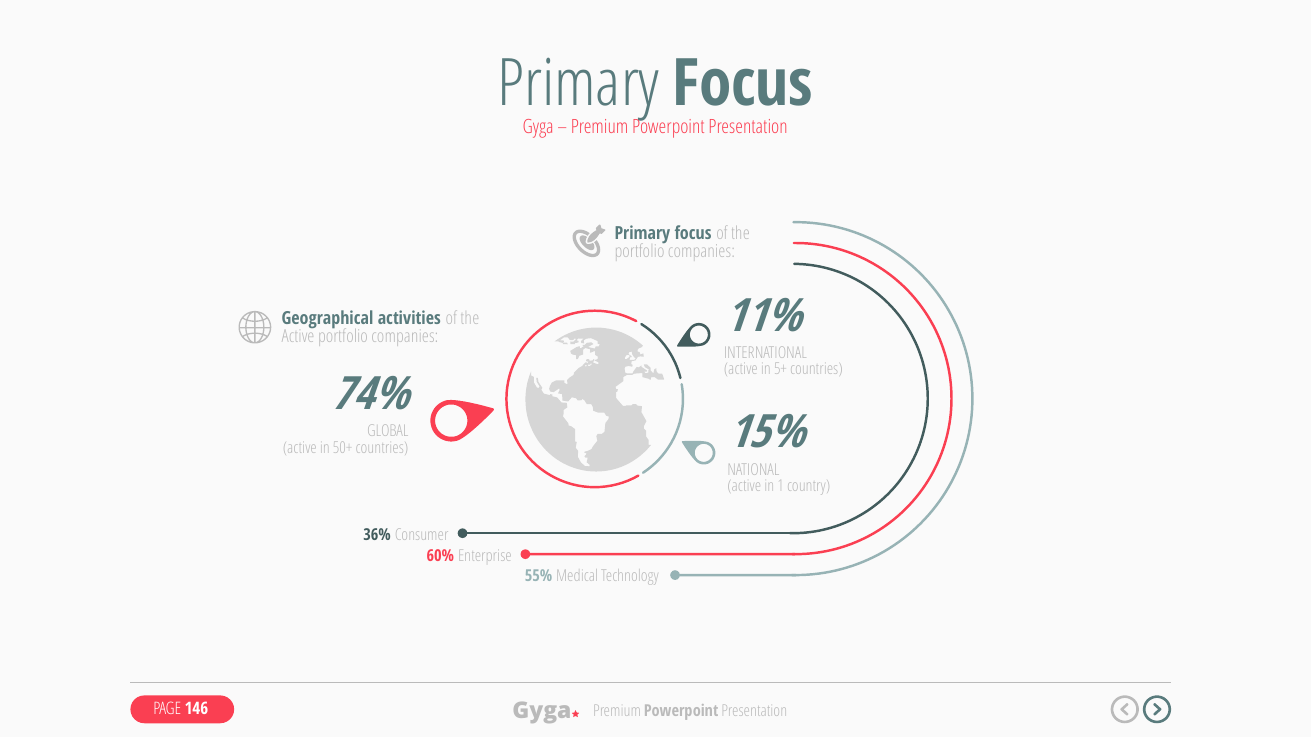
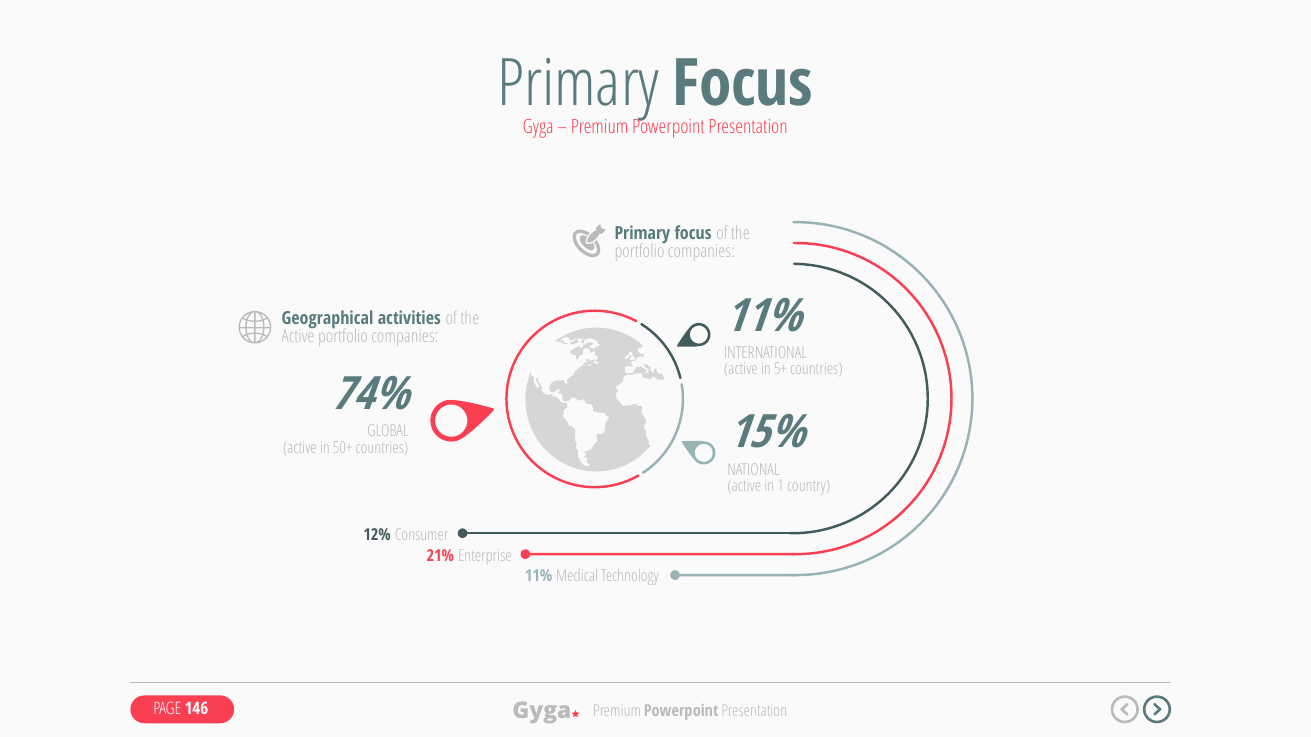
36%: 36% -> 12% (377, 535)
60%: 60% -> 21% (440, 556)
55%: 55% -> 11% (539, 577)
